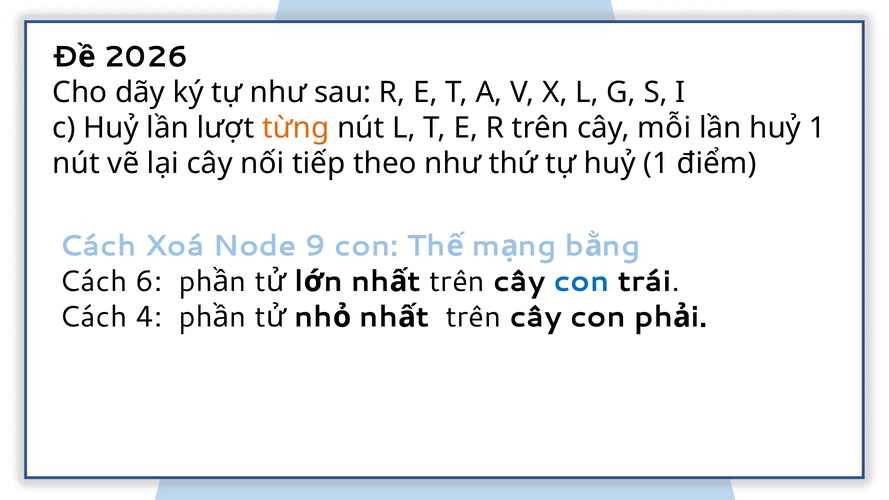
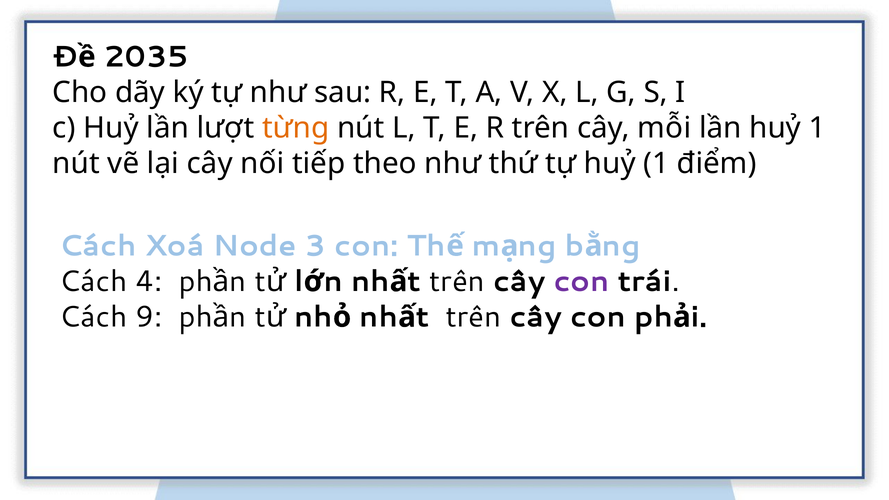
2026: 2026 -> 2035 (146, 57)
9: 9 -> 3 (316, 246)
6: 6 -> 4 (149, 281)
con colour: blue -> purple (582, 281)
4: 4 -> 9 (149, 317)
